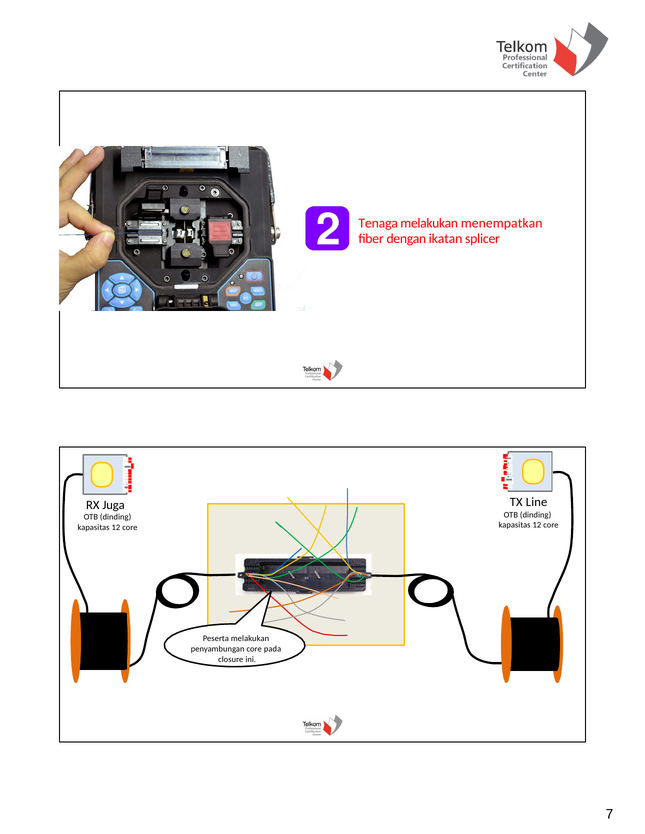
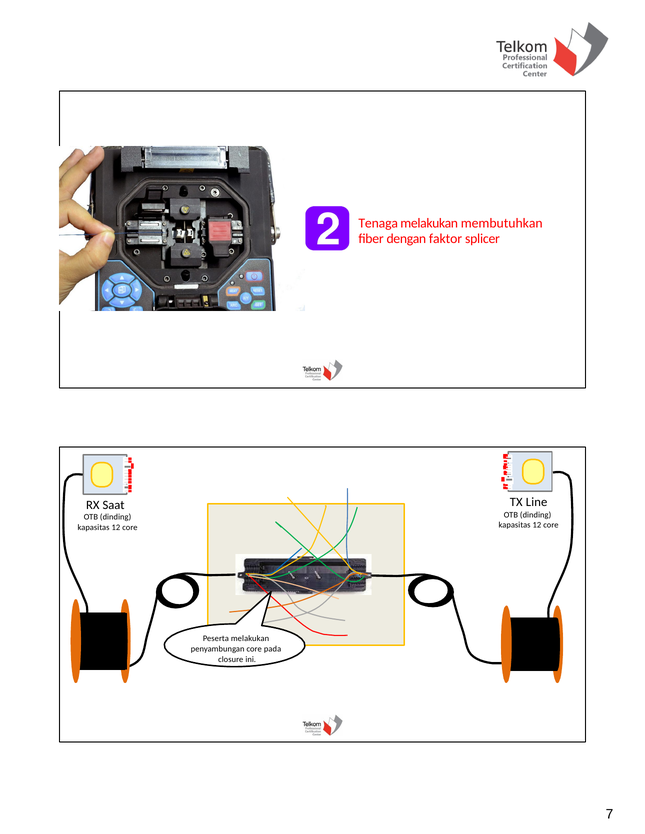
menempatkan: menempatkan -> membutuhkan (502, 223)
ikatan: ikatan -> faktor (446, 239)
Juga: Juga -> Saat (114, 505)
